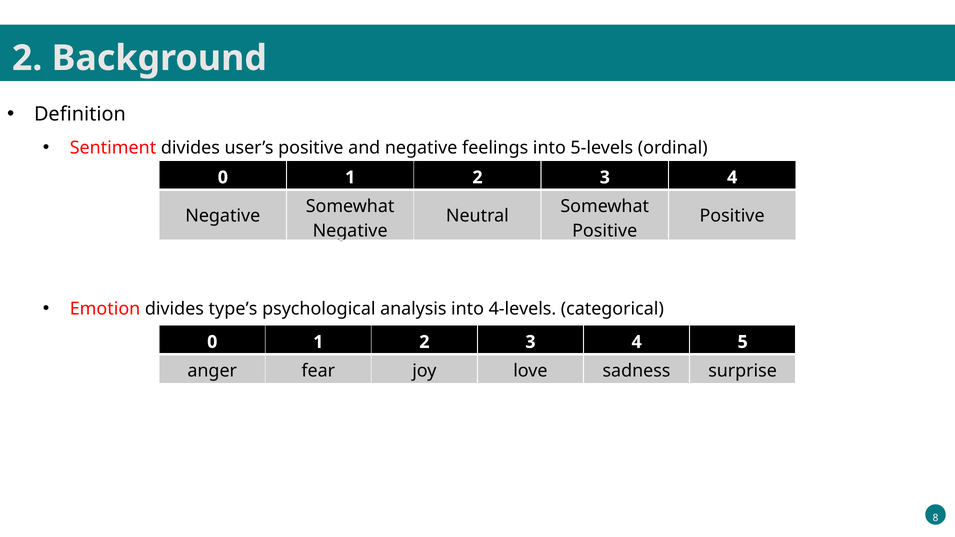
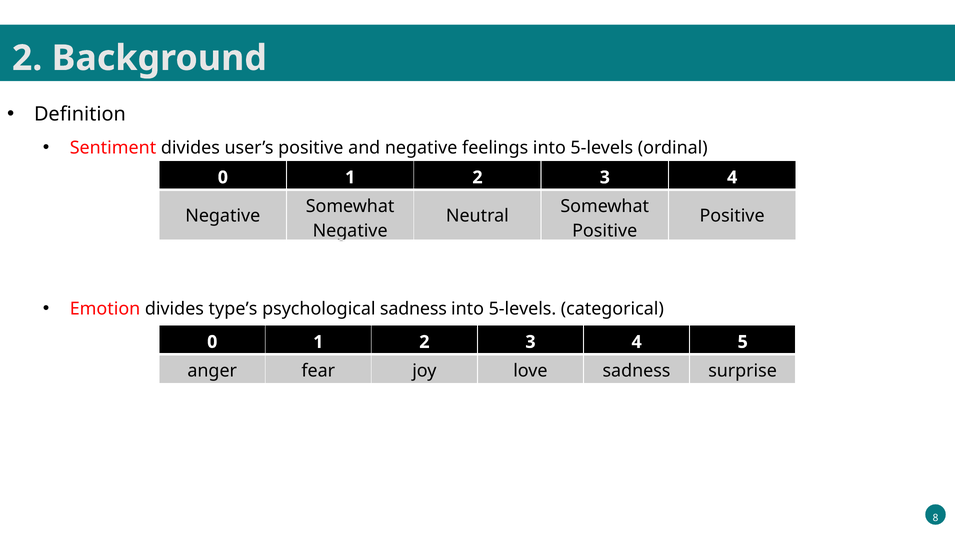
psychological analysis: analysis -> sadness (413, 309)
4-levels: 4-levels -> 5-levels (522, 309)
